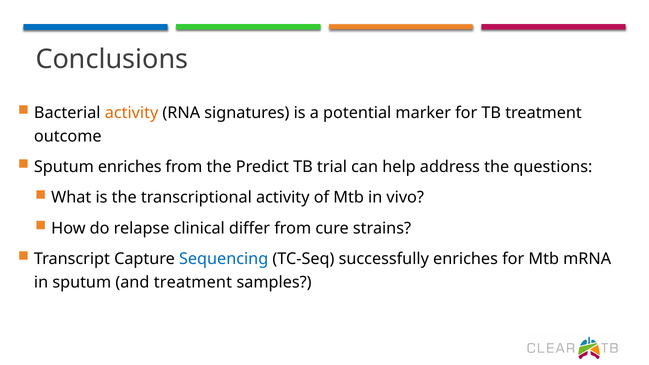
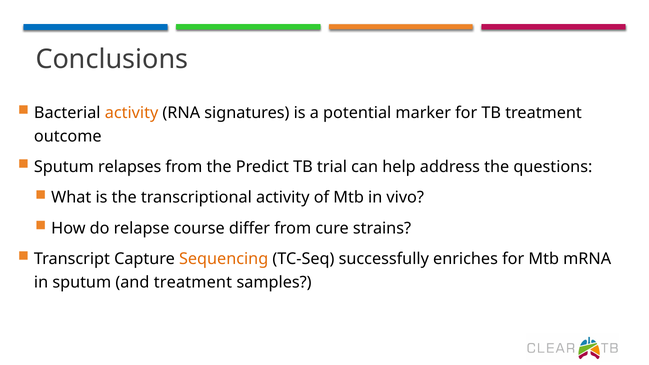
Sputum enriches: enriches -> relapses (130, 167)
clinical: clinical -> course (199, 228)
Sequencing colour: blue -> orange (224, 259)
